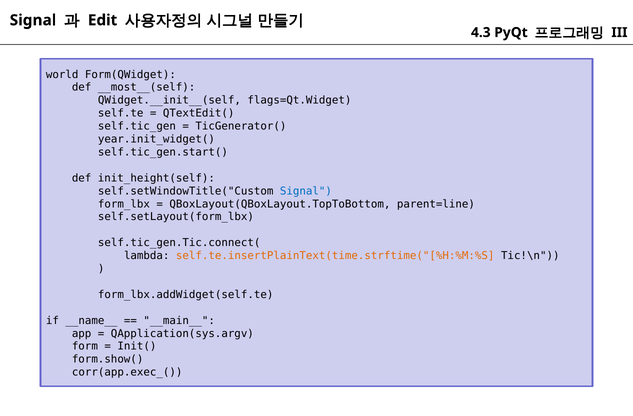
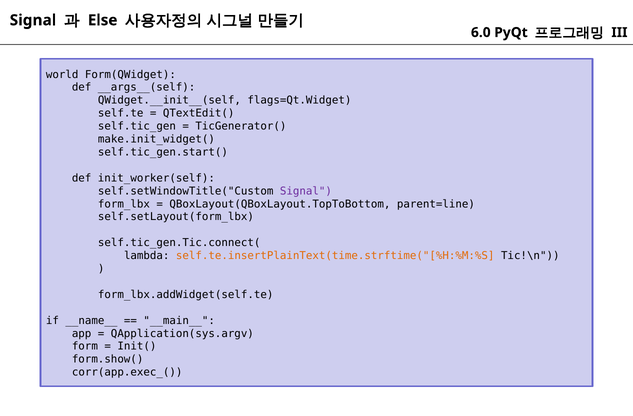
Edit: Edit -> Else (103, 20)
4.3: 4.3 -> 6.0 (481, 32)
__most__(self: __most__(self -> __args__(self (147, 87)
year.init_widget(: year.init_widget( -> make.init_widget( (156, 139)
init_height(self: init_height(self -> init_worker(self (156, 178)
Signal colour: blue -> purple (306, 191)
